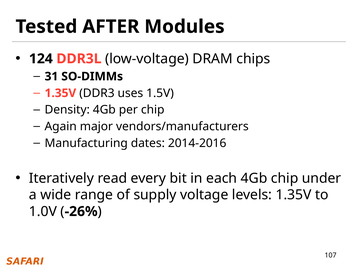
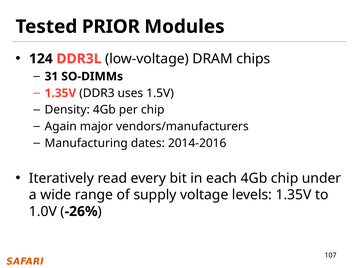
AFTER: AFTER -> PRIOR (111, 27)
